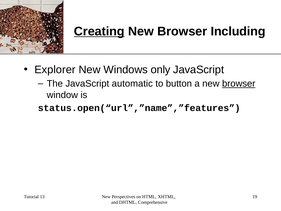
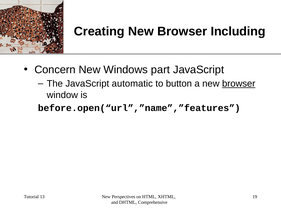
Creating underline: present -> none (99, 31)
Explorer: Explorer -> Concern (55, 70)
only: only -> part (160, 70)
status.open(“url”,”name”,”features: status.open(“url”,”name”,”features -> before.open(“url”,”name”,”features (139, 108)
